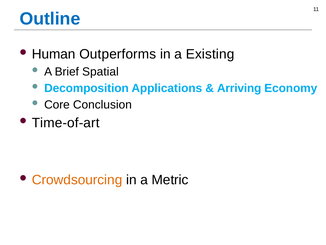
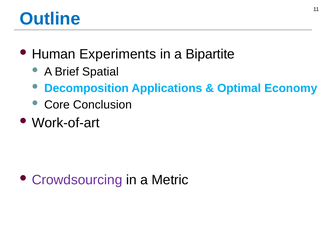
Outperforms: Outperforms -> Experiments (118, 54)
Existing: Existing -> Bipartite (210, 54)
Arriving: Arriving -> Optimal (239, 88)
Time-of-art: Time-of-art -> Work-of-art (66, 123)
Crowdsourcing colour: orange -> purple (77, 180)
